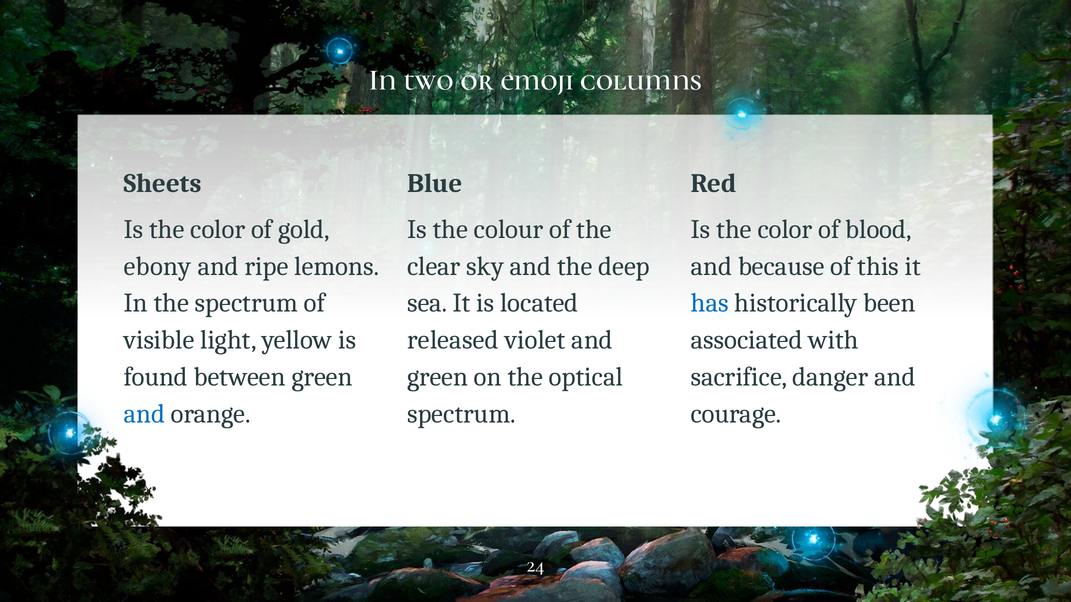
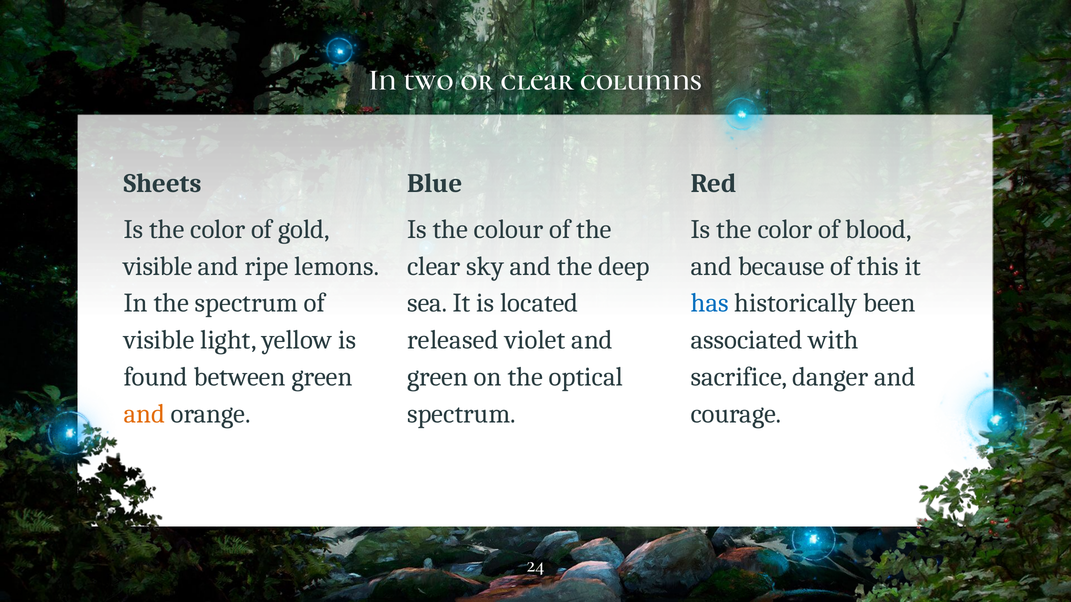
or emoji: emoji -> clear (537, 80)
ebony: ebony -> visible (158, 266)
and colour: blue -> orange (144, 414)
